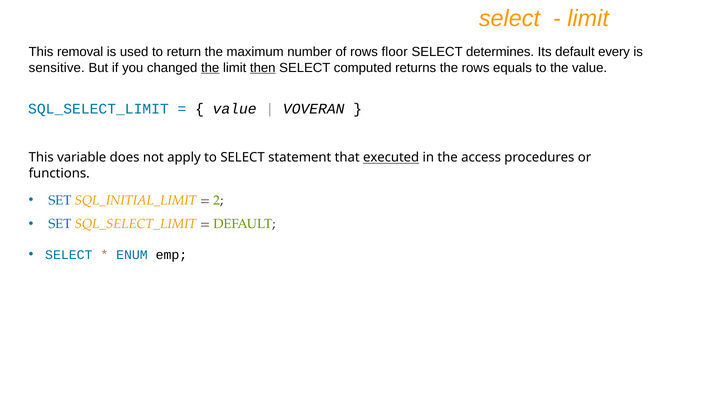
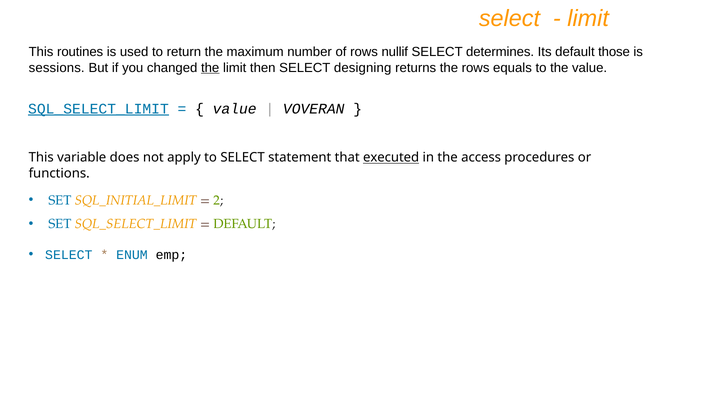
removal: removal -> routines (80, 52)
floor: floor -> nullif (395, 52)
every: every -> those (614, 52)
sensitive: sensitive -> sessions (57, 68)
then underline: present -> none (263, 68)
computed: computed -> designing (363, 68)
SQL_SELECT_LIMIT underline: none -> present (98, 109)
